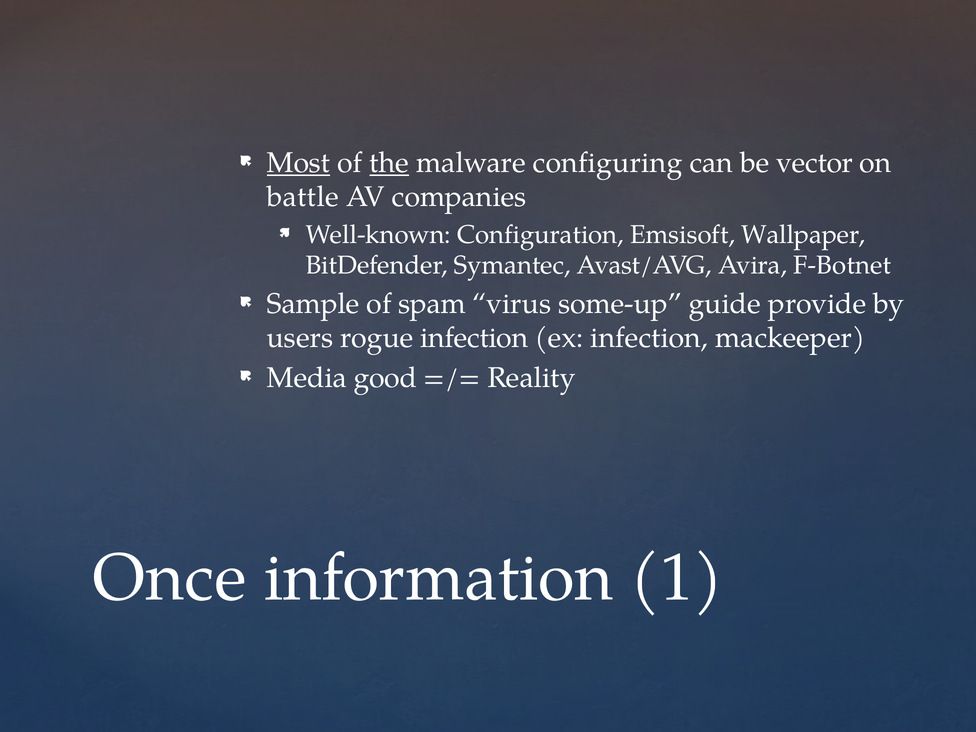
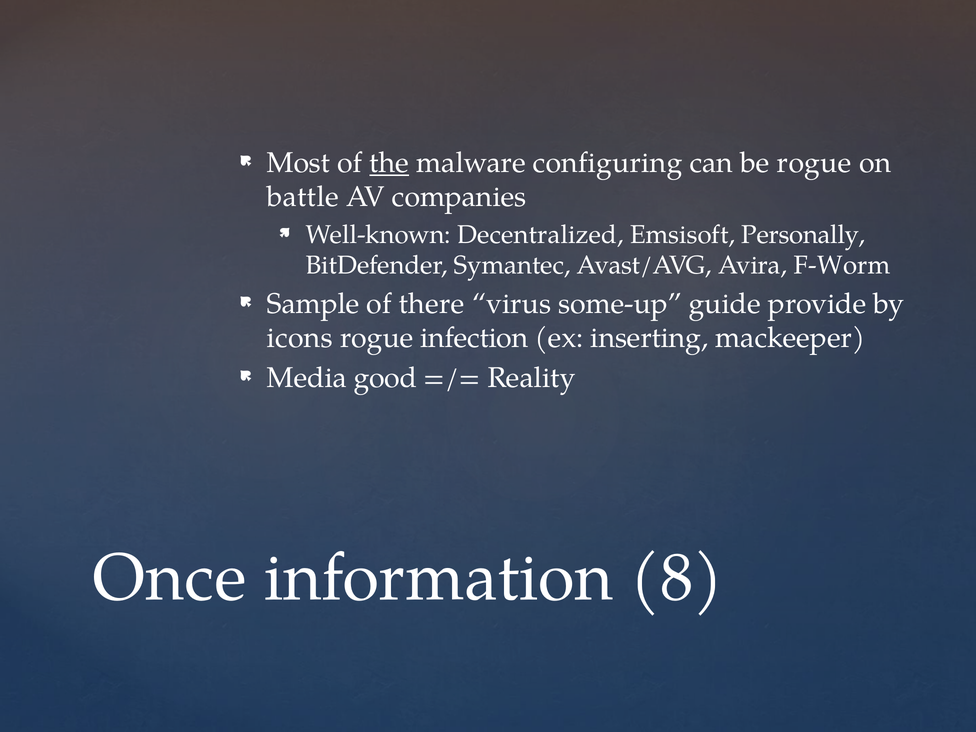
Most underline: present -> none (298, 163)
be vector: vector -> rogue (814, 163)
Configuration: Configuration -> Decentralized (540, 235)
Wallpaper: Wallpaper -> Personally (803, 235)
F-Botnet: F-Botnet -> F-Worm (842, 265)
spam: spam -> there (432, 304)
users: users -> icons (300, 338)
ex infection: infection -> inserting (649, 338)
1: 1 -> 8 (677, 578)
